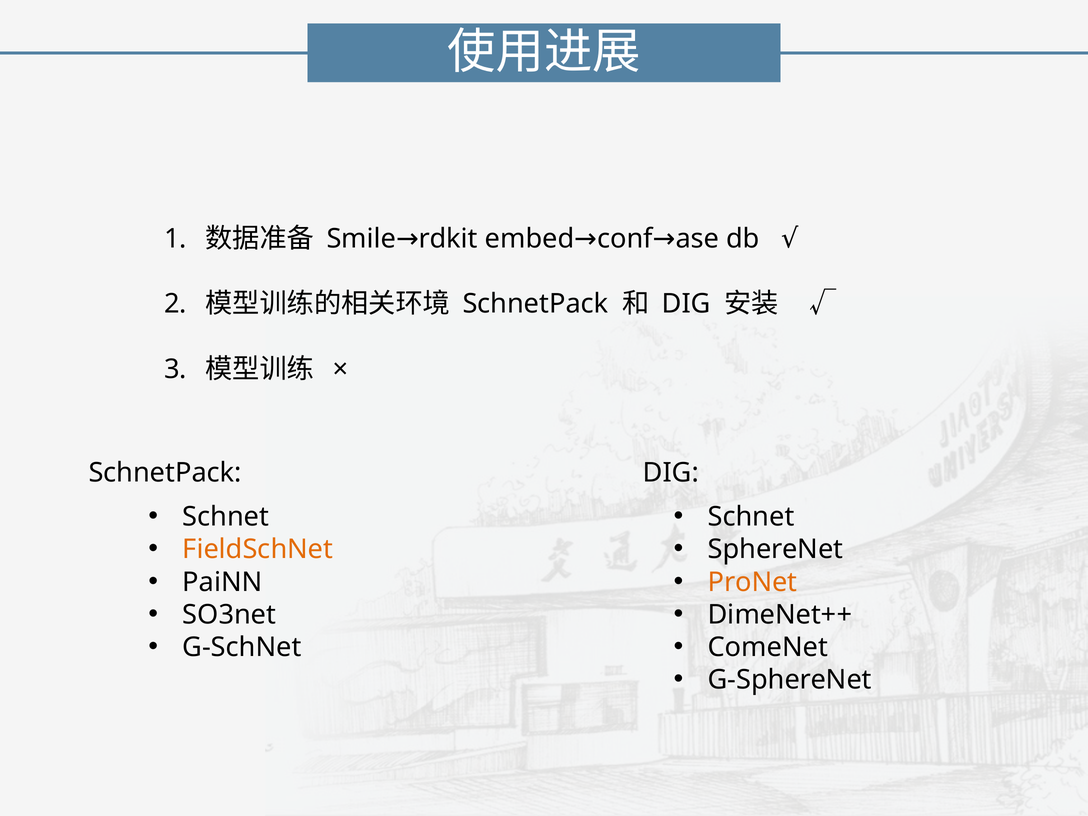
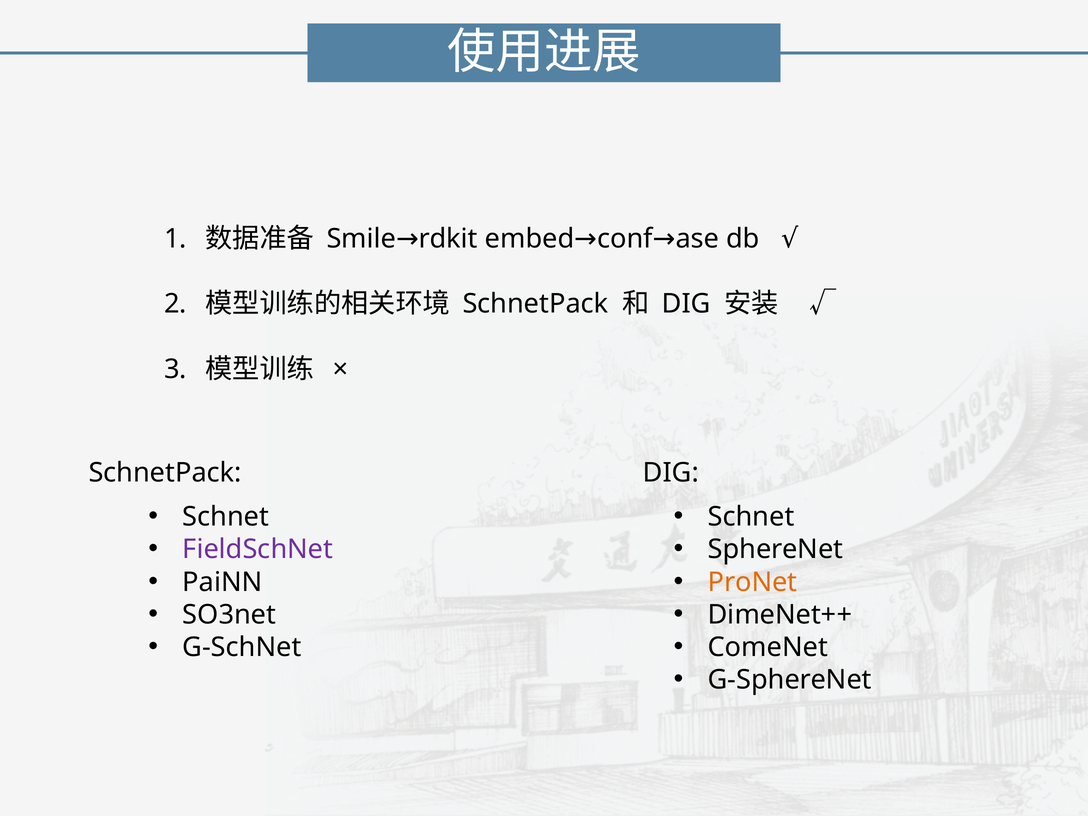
FieldSchNet colour: orange -> purple (258, 549)
